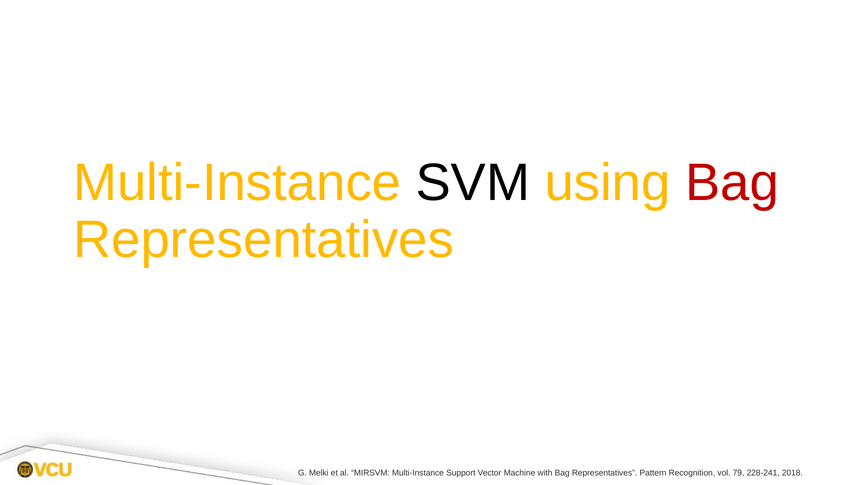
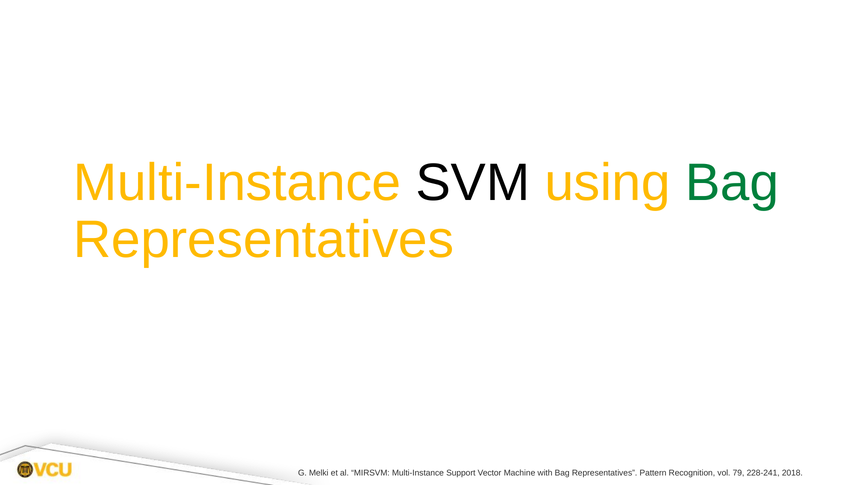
Bag colour: red -> green (732, 183)
